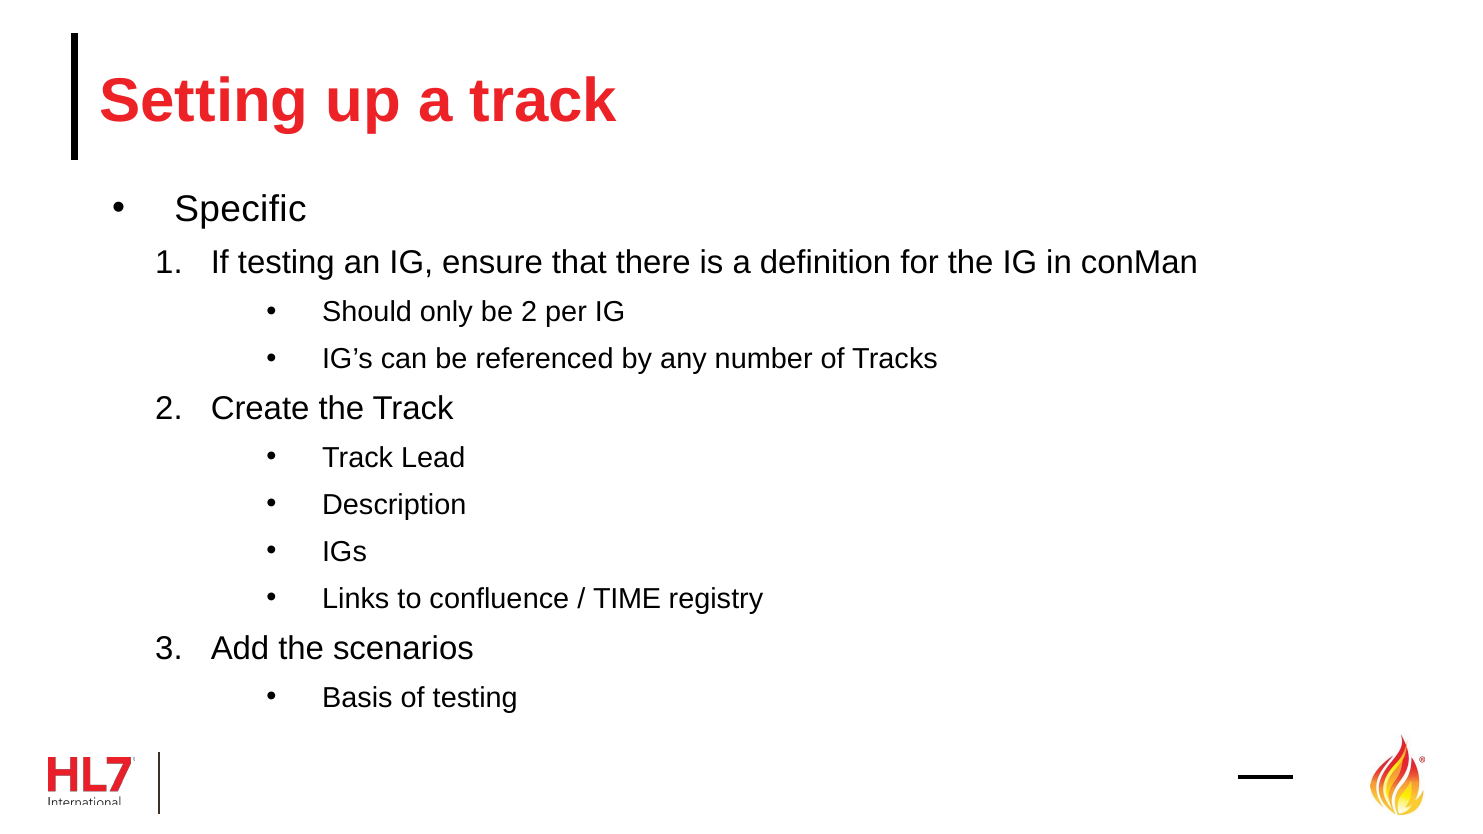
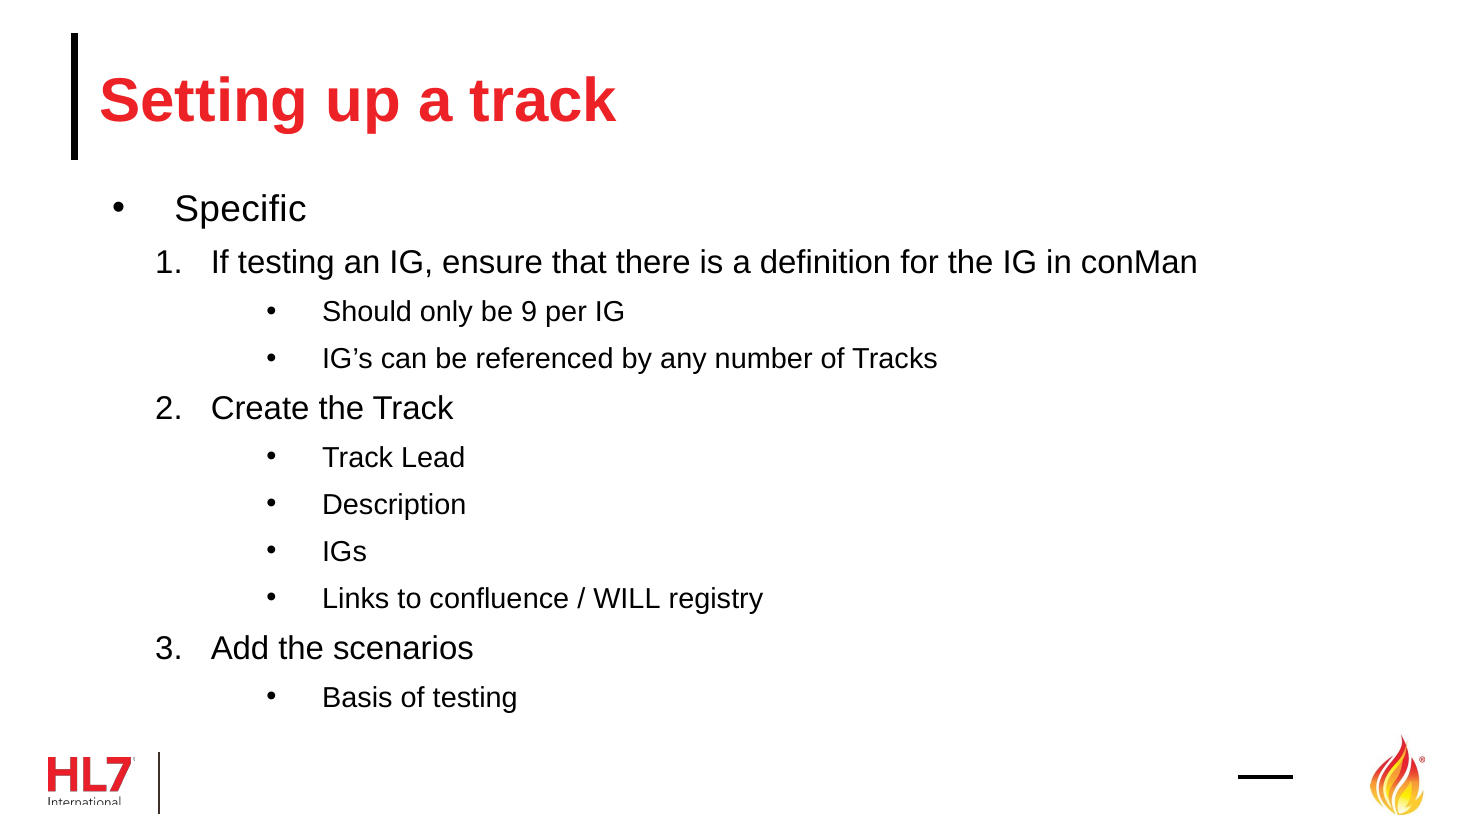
be 2: 2 -> 9 (529, 312)
TIME: TIME -> WILL (627, 599)
